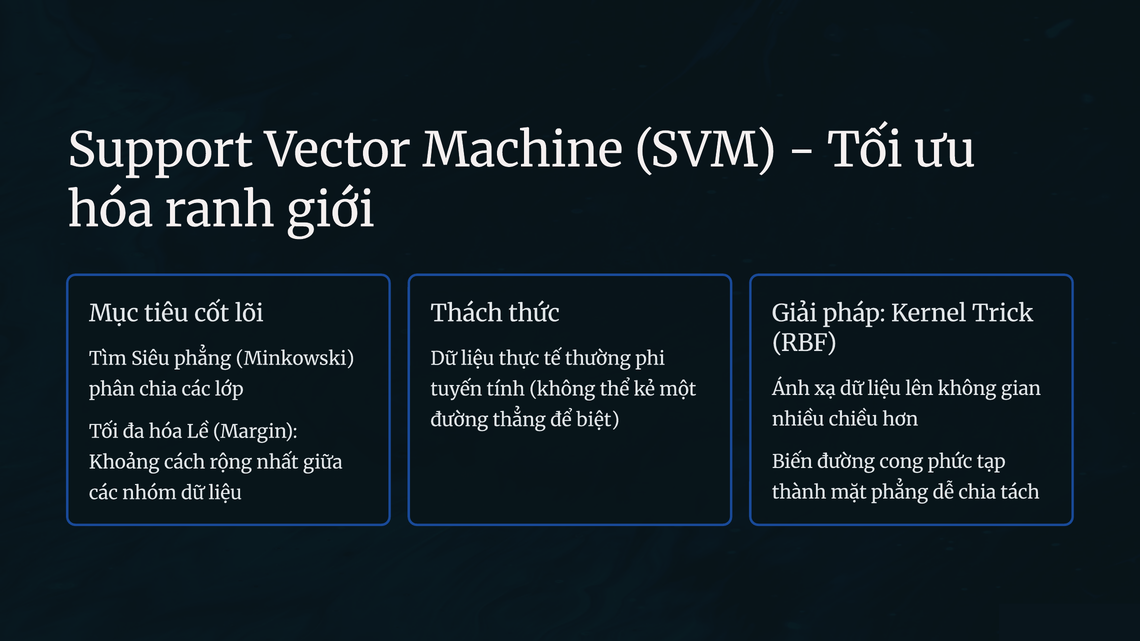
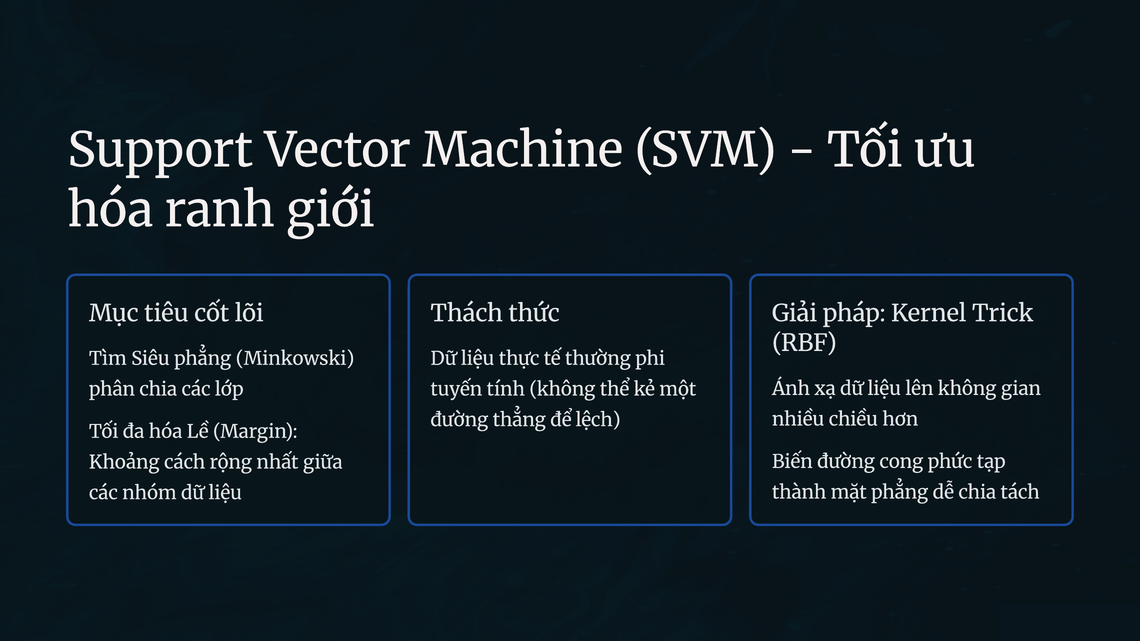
biệt: biệt -> lệch (598, 420)
